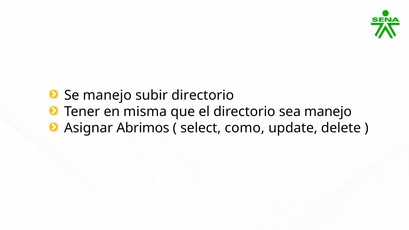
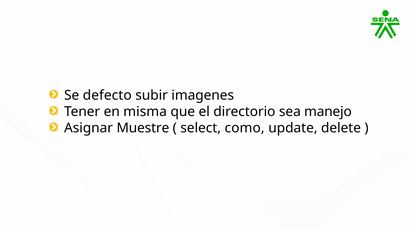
Se manejo: manejo -> defecto (107, 95)
subir directorio: directorio -> imagenes (203, 95)
Abrimos: Abrimos -> Muestre (143, 128)
